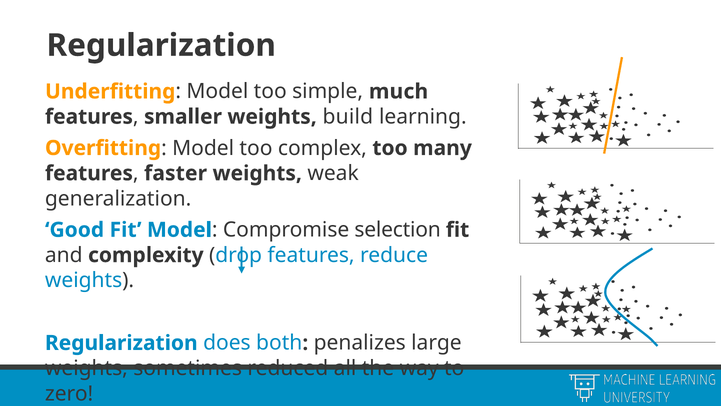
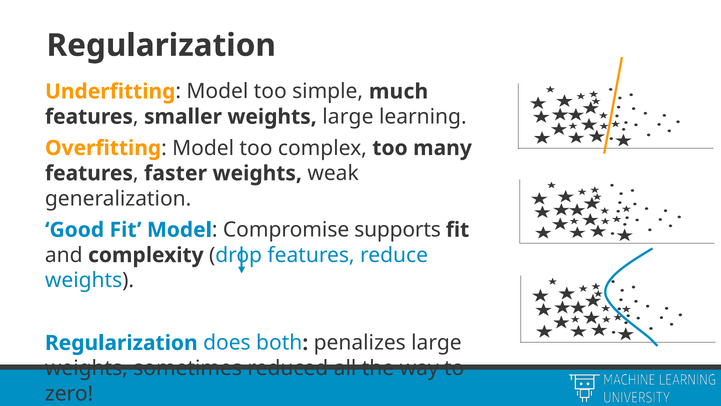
weights build: build -> large (348, 117)
selection: selection -> supports (398, 230)
